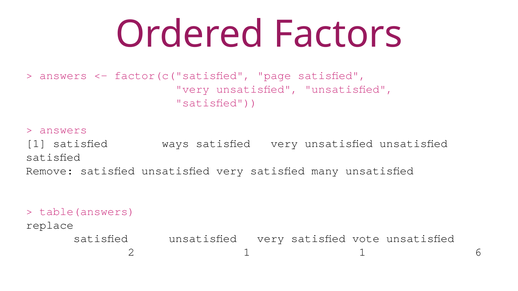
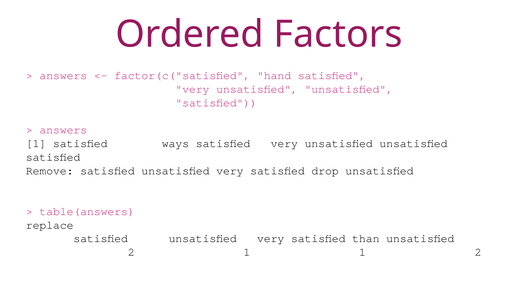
page: page -> hand (274, 76)
many: many -> drop (325, 171)
vote: vote -> than (366, 239)
1 6: 6 -> 2 (478, 252)
